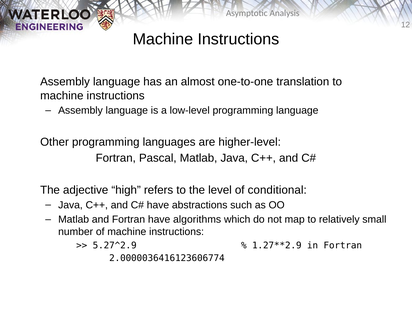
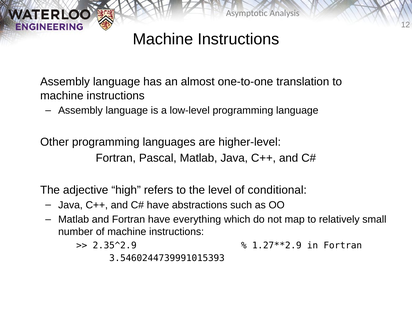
algorithms: algorithms -> everything (197, 220)
5.27^2.9: 5.27^2.9 -> 2.35^2.9 (115, 245)
2.0000036416123606774: 2.0000036416123606774 -> 3.5460244739991015393 (167, 258)
